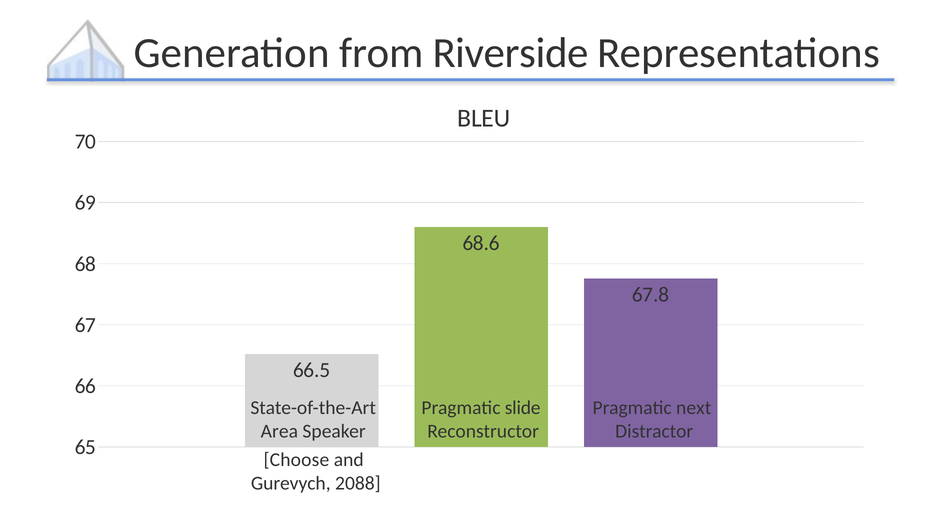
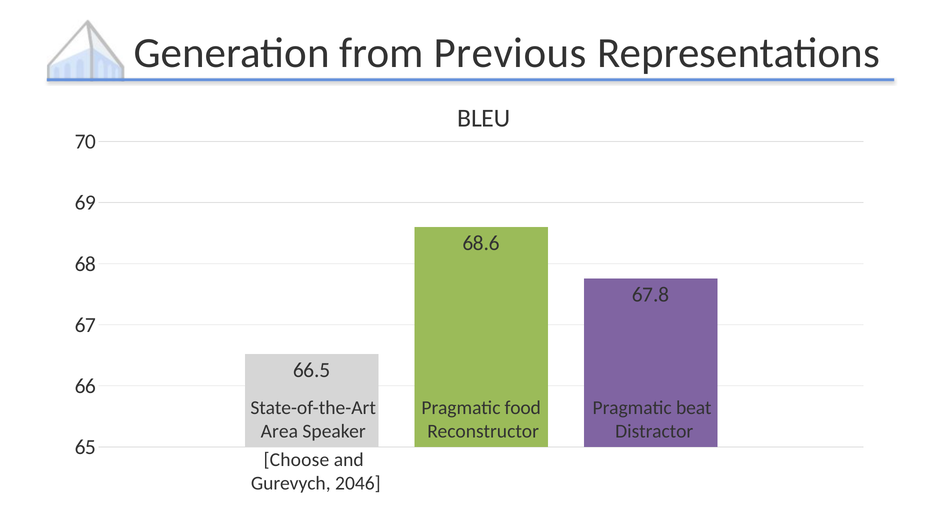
Riverside: Riverside -> Previous (510, 53)
slide: slide -> food (523, 407)
next: next -> beat (694, 407)
2088: 2088 -> 2046 (358, 483)
